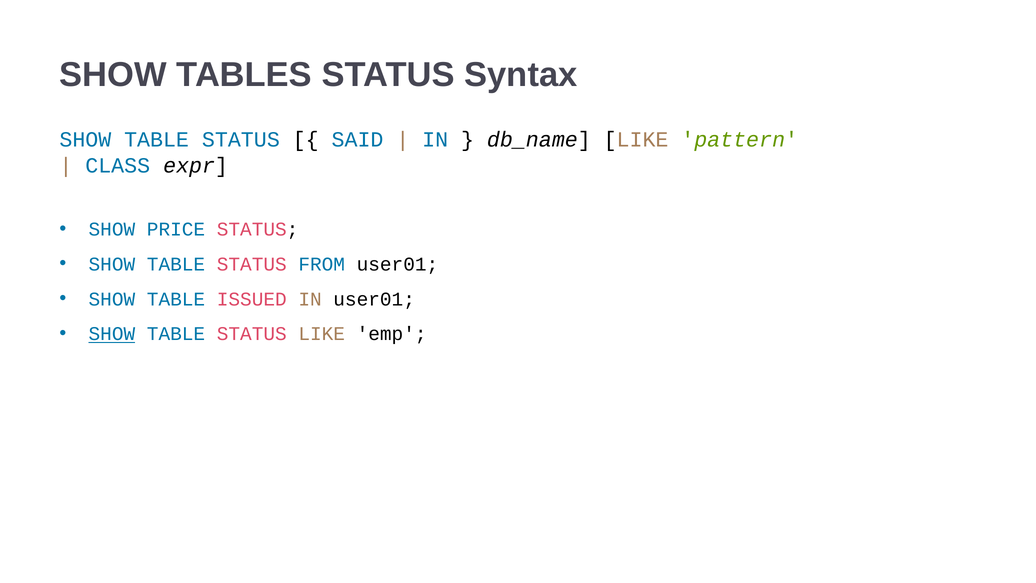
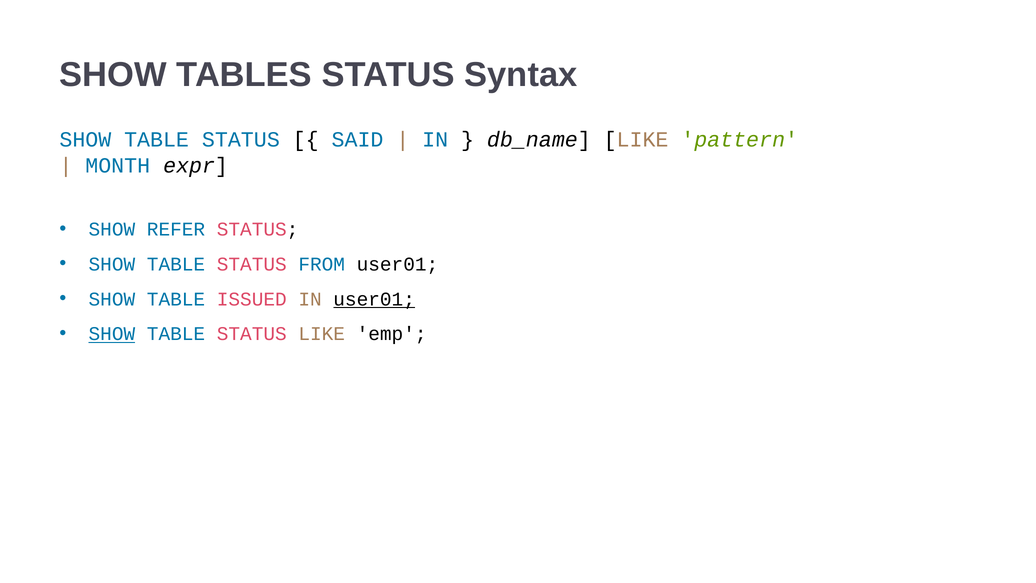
CLASS: CLASS -> MONTH (118, 166)
PRICE: PRICE -> REFER (176, 229)
user01 underline: none -> present (374, 299)
